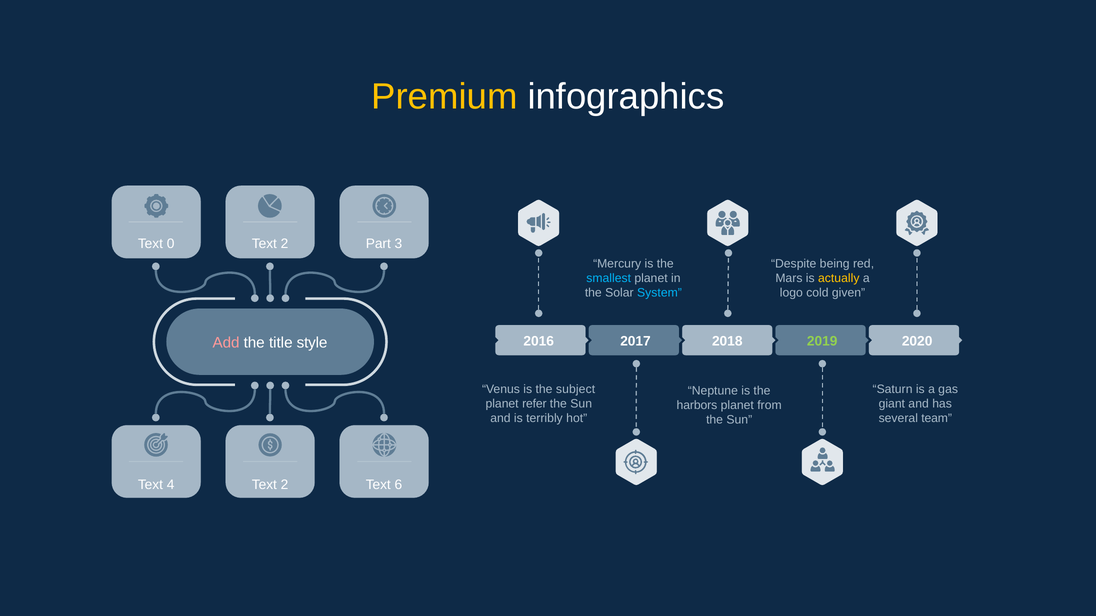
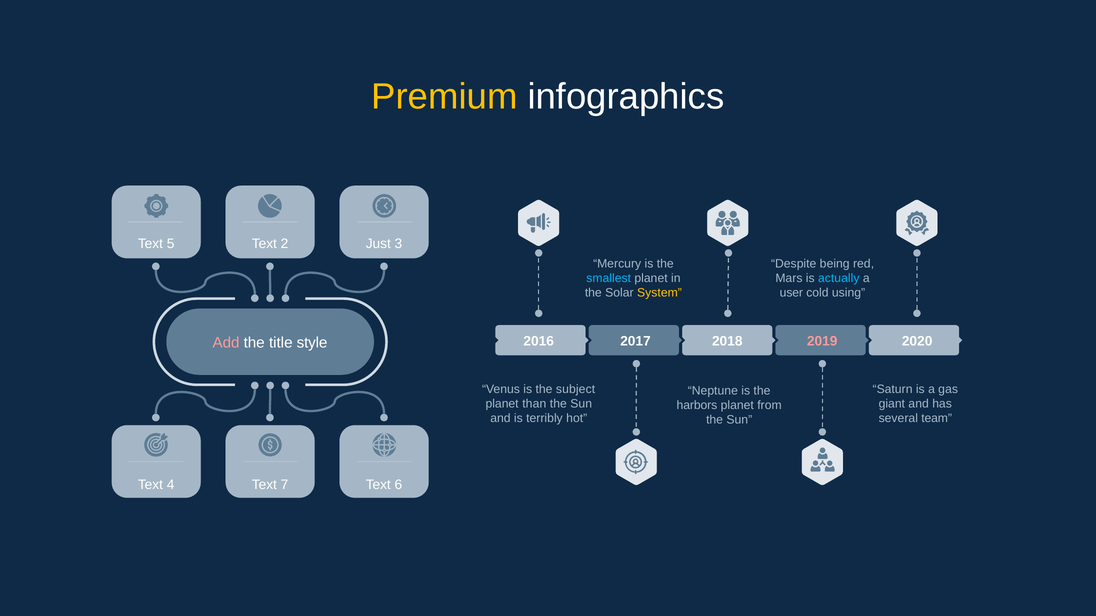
0: 0 -> 5 (171, 244)
Part: Part -> Just (378, 244)
actually colour: yellow -> light blue (839, 279)
System colour: light blue -> yellow (659, 293)
logo: logo -> user (791, 293)
given: given -> using (849, 293)
2019 colour: light green -> pink (822, 341)
refer: refer -> than (534, 404)
4 Text 2: 2 -> 7 (285, 485)
